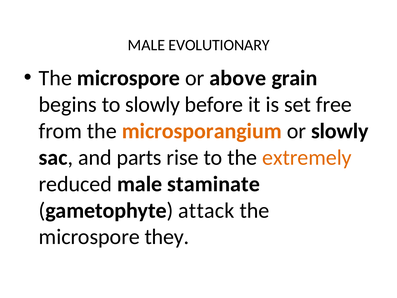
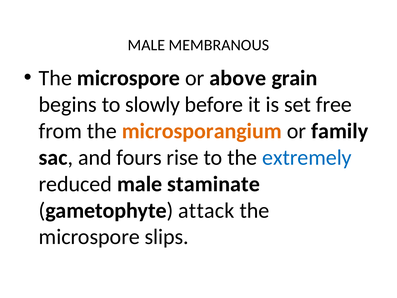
EVOLUTIONARY: EVOLUTIONARY -> MEMBRANOUS (219, 45)
or slowly: slowly -> family (340, 131)
parts: parts -> fours (139, 157)
extremely colour: orange -> blue (307, 157)
they: they -> slips (167, 237)
